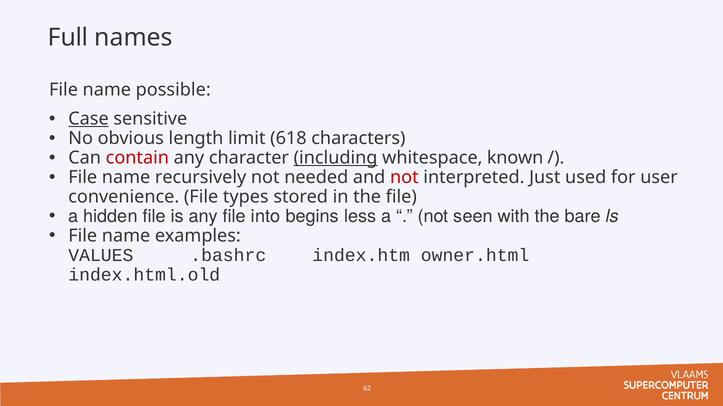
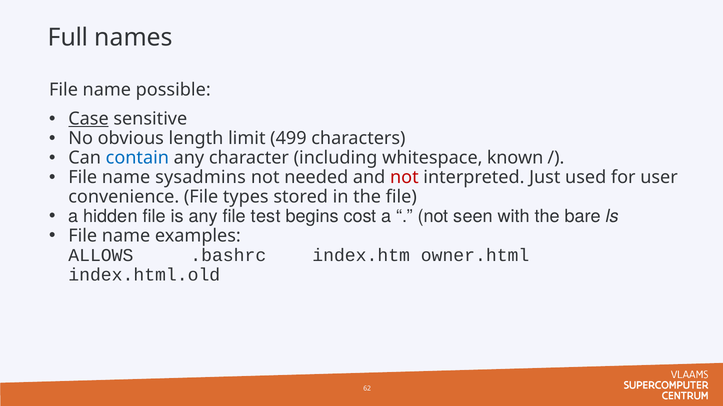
618: 618 -> 499 (288, 139)
contain colour: red -> blue (137, 158)
including underline: present -> none (336, 158)
recursively: recursively -> sysadmins (201, 178)
into: into -> test (266, 217)
less: less -> cost (360, 217)
VALUES: VALUES -> ALLOWS (101, 256)
